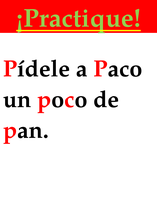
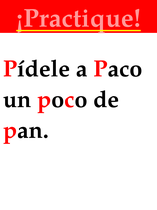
¡Practique colour: light green -> pink (79, 18)
